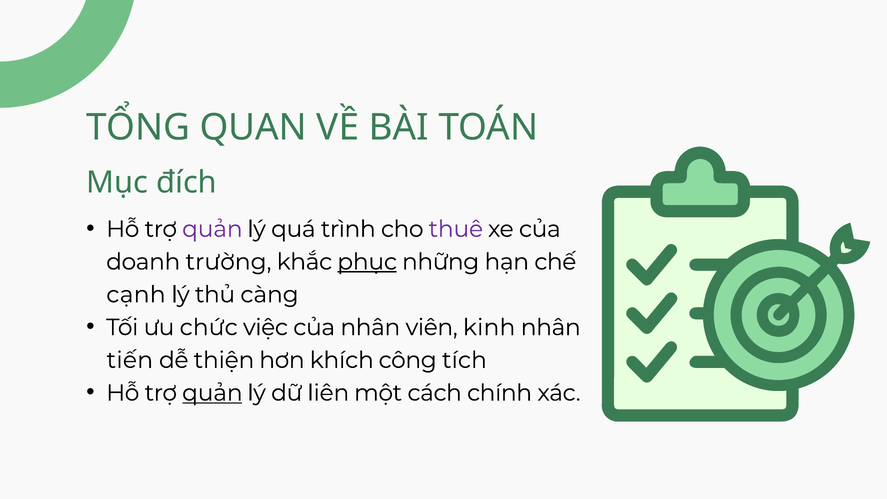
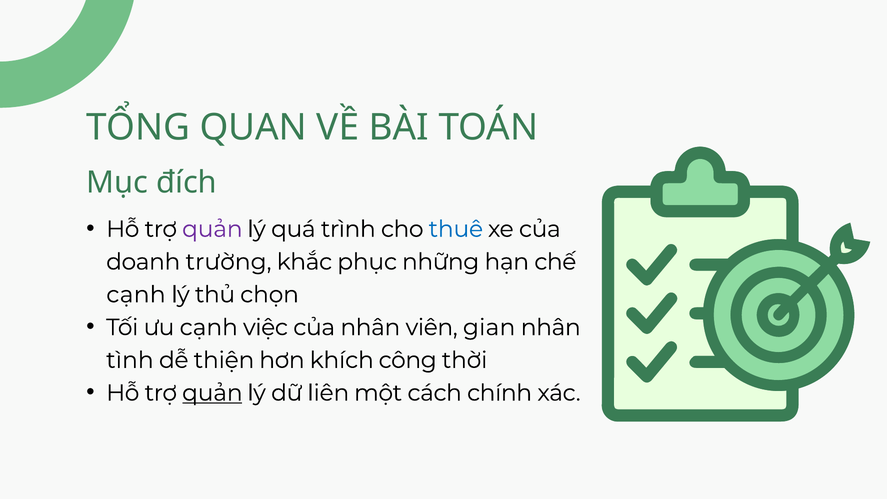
thuê colour: purple -> blue (456, 229)
phục underline: present -> none (367, 262)
càng: càng -> chọn (270, 295)
ưu chức: chức -> cạnh (209, 327)
kinh: kinh -> gian (489, 327)
tiến: tiến -> tình (130, 360)
tích: tích -> thời (465, 360)
